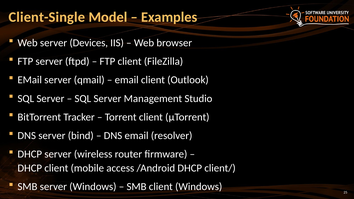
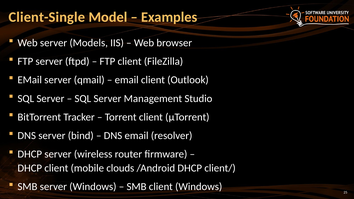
Devices: Devices -> Models (89, 43)
access: access -> clouds (120, 168)
